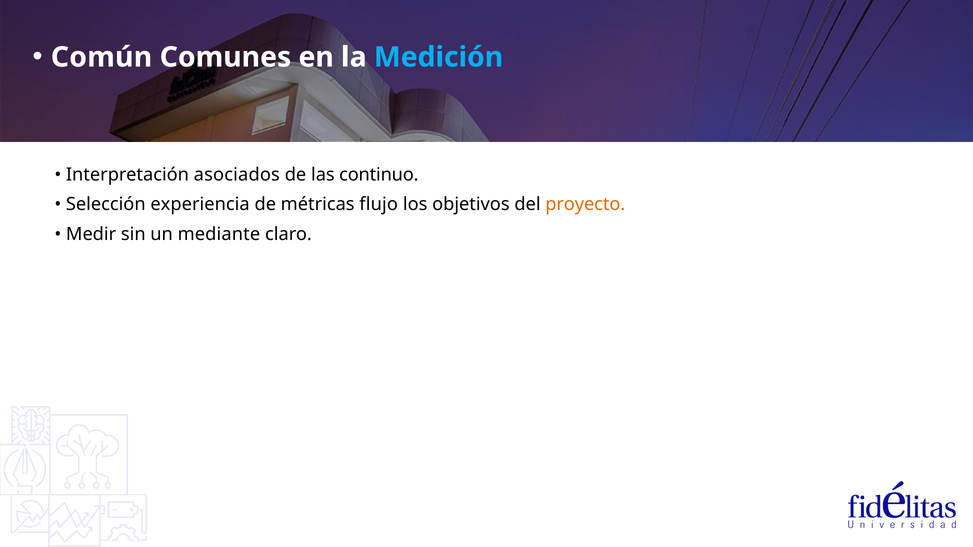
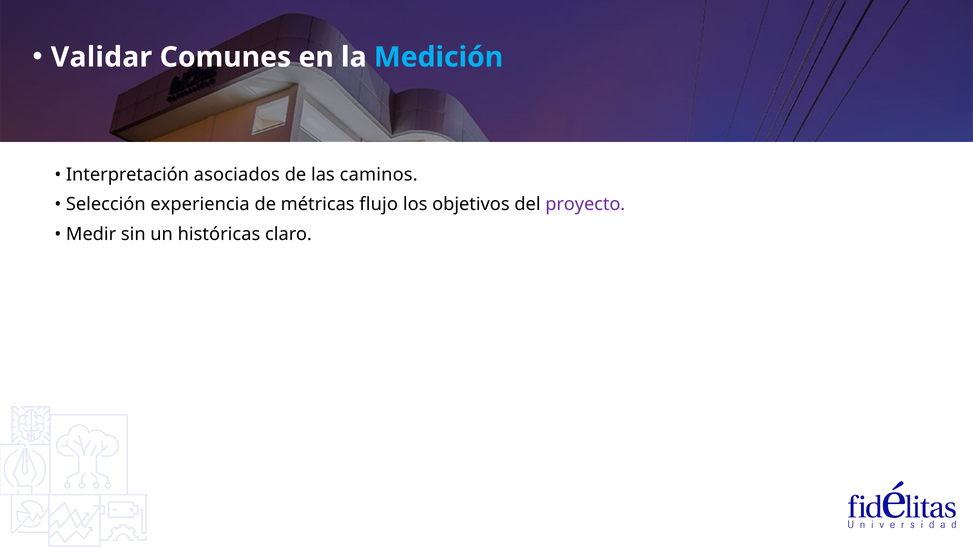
Común: Común -> Validar (101, 57)
continuo: continuo -> caminos (379, 175)
proyecto colour: orange -> purple (585, 204)
mediante: mediante -> históricas (219, 234)
